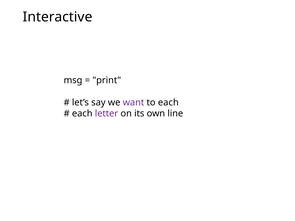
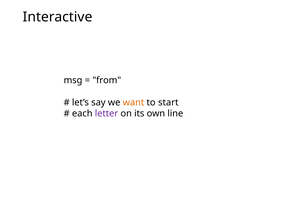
print: print -> from (107, 80)
want colour: purple -> orange (133, 103)
to each: each -> start (168, 103)
